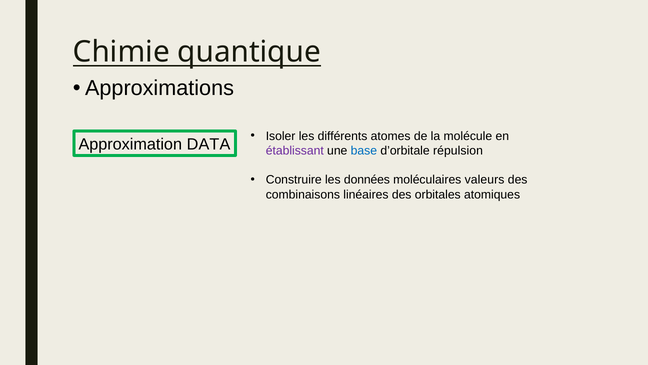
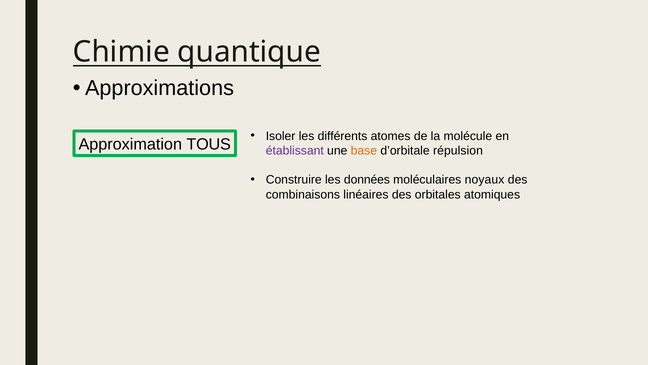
DATA: DATA -> TOUS (209, 144)
base colour: blue -> orange (364, 150)
valeurs: valeurs -> noyaux (485, 180)
